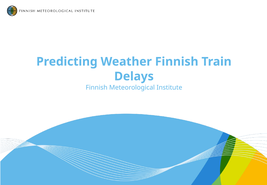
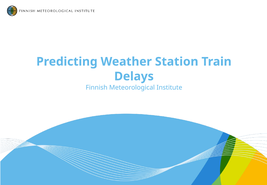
Weather Finnish: Finnish -> Station (177, 62)
